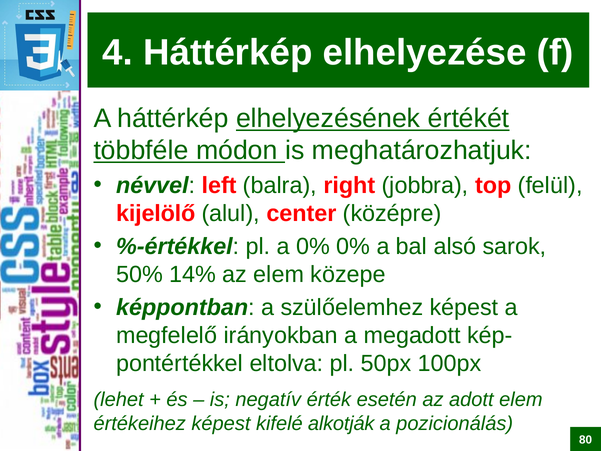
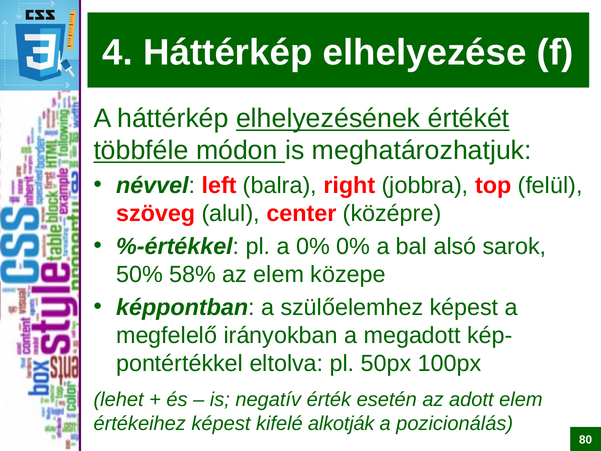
kijelölő: kijelölő -> szöveg (156, 213)
14%: 14% -> 58% (193, 274)
